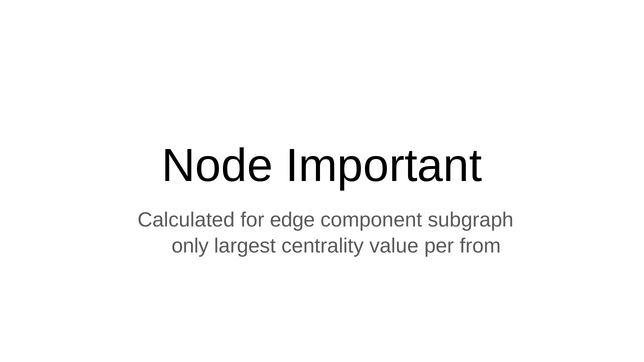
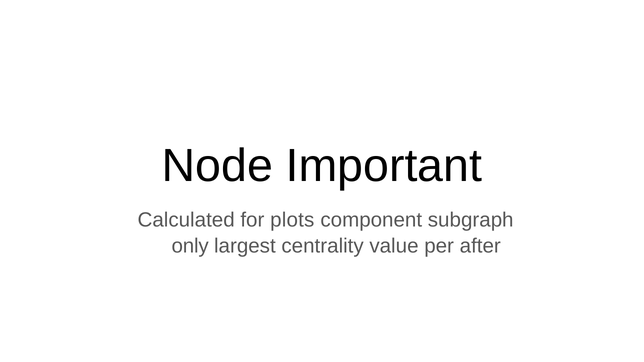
edge: edge -> plots (292, 220)
from: from -> after (480, 246)
